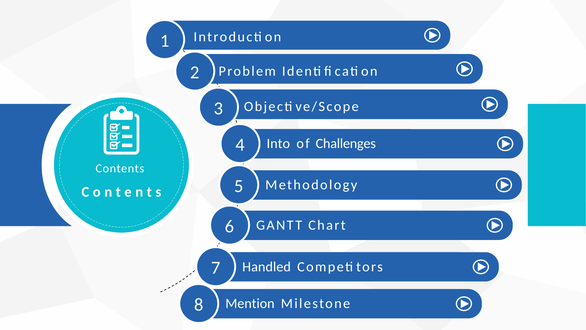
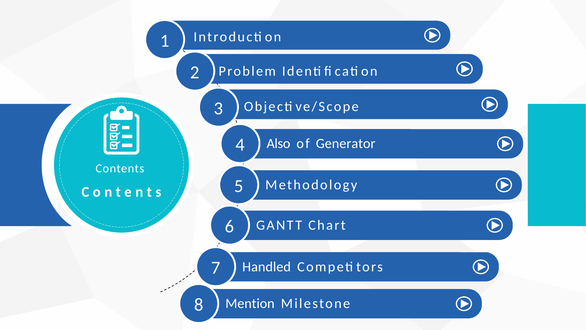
Into: Into -> Also (278, 143)
Challenges: Challenges -> Generator (346, 143)
